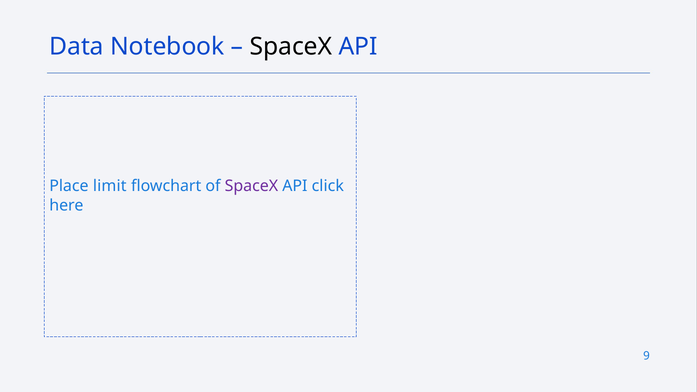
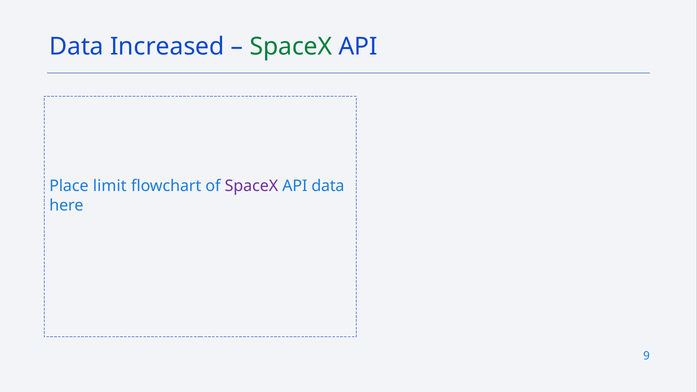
Notebook: Notebook -> Increased (167, 47)
SpaceX colour: black -> green (291, 47)
API click: click -> data (328, 186)
